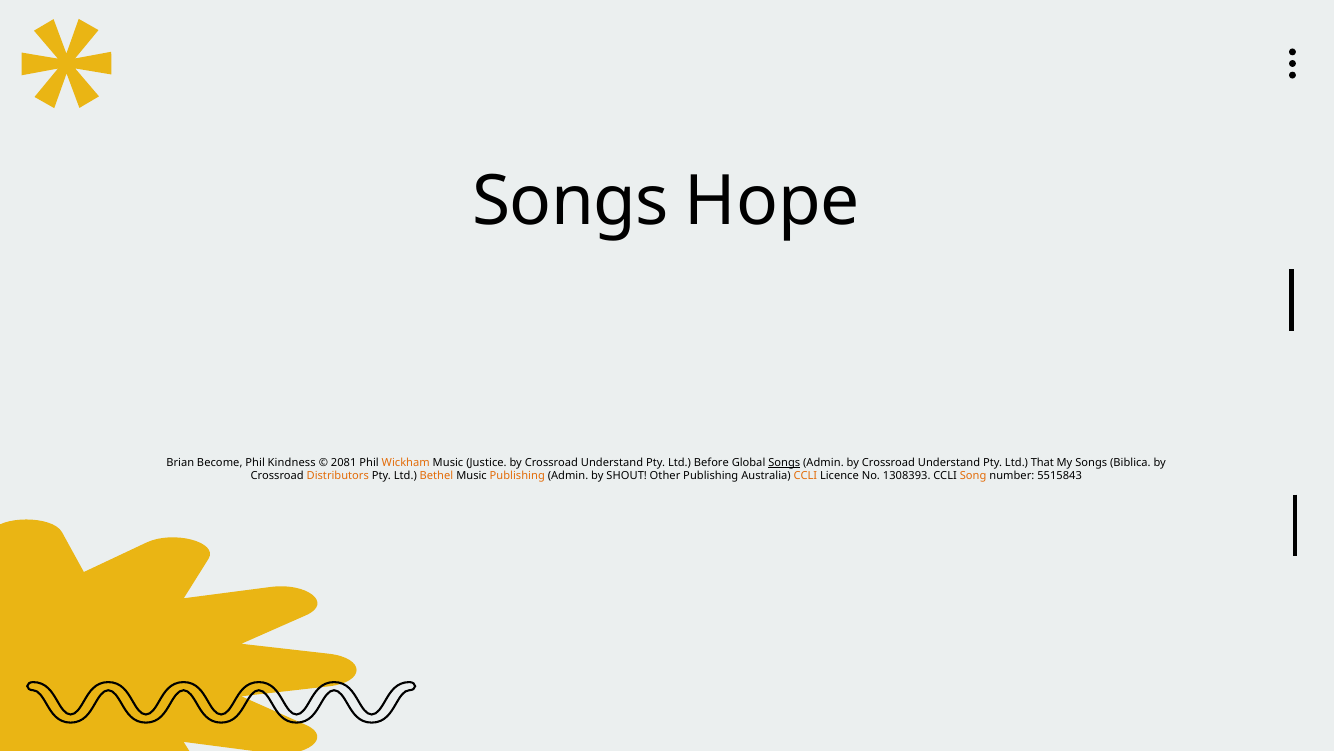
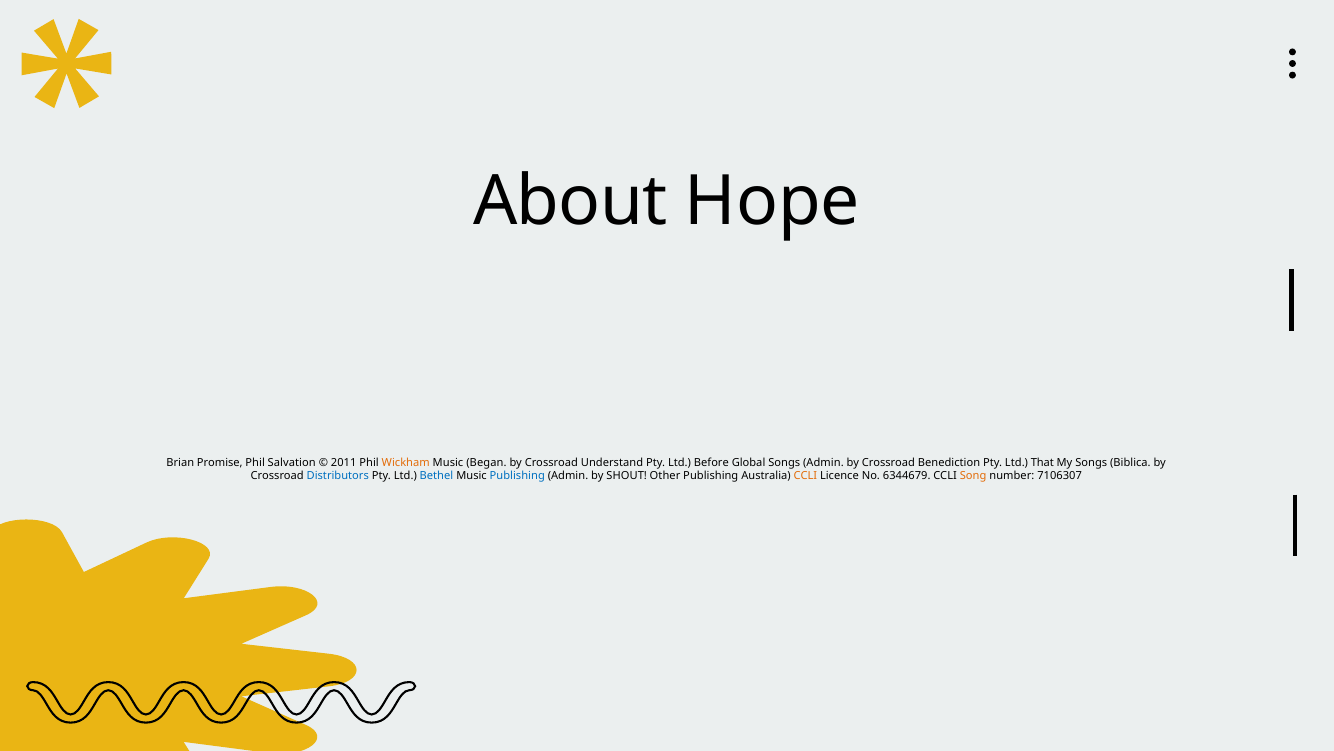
Songs: Songs -> About (570, 202)
Become: Become -> Promise (220, 463)
Kindness: Kindness -> Salvation (292, 463)
2081: 2081 -> 2011 (344, 463)
Justice: Justice -> Began (486, 463)
Songs underline: present -> none (784, 463)
Admin by Crossroad Understand: Understand -> Benediction (949, 463)
Distributors colour: orange -> blue (338, 476)
Bethel colour: orange -> blue (436, 476)
Publishing colour: orange -> blue (517, 476)
1308393: 1308393 -> 6344679 (907, 476)
5515843: 5515843 -> 7106307 (1060, 476)
